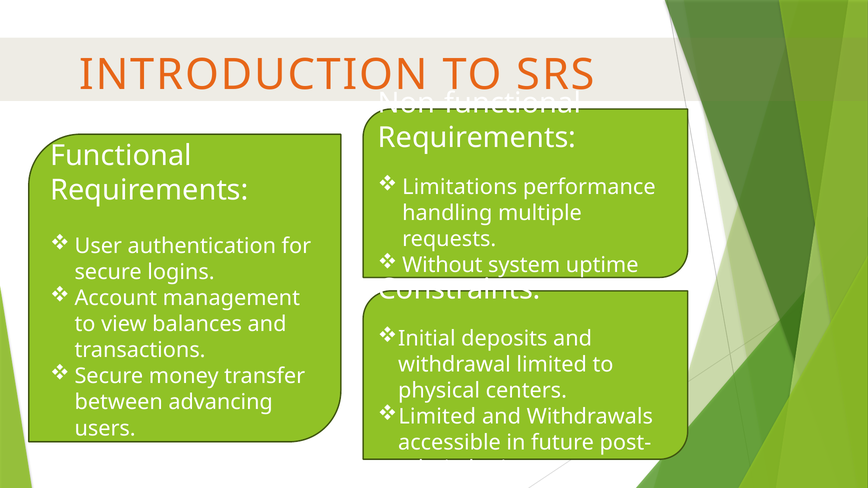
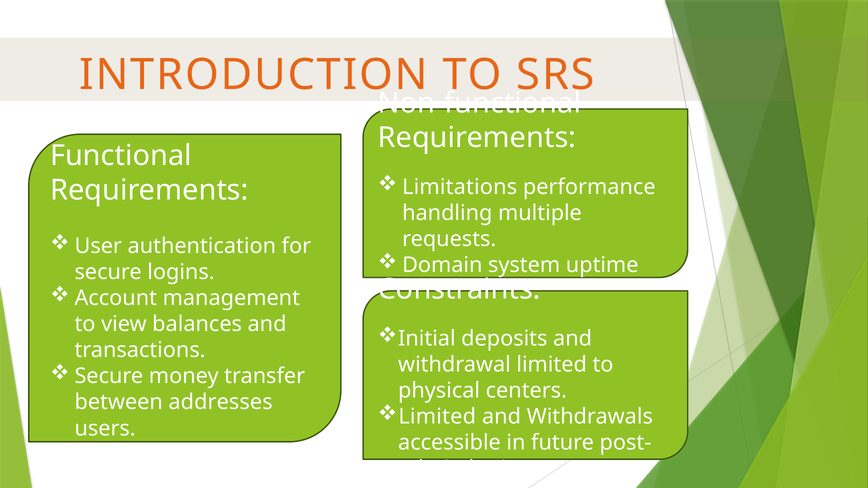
Without: Without -> Domain (442, 265)
advancing: advancing -> addresses (221, 403)
